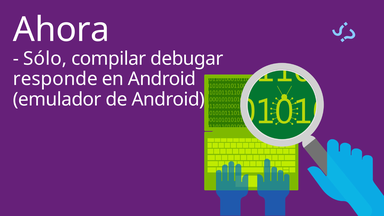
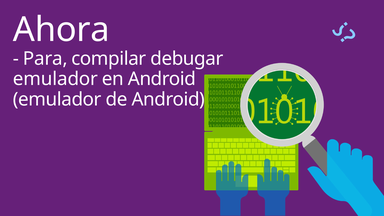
Sólo: Sólo -> Para (45, 59)
responde: responde -> emulador (55, 79)
